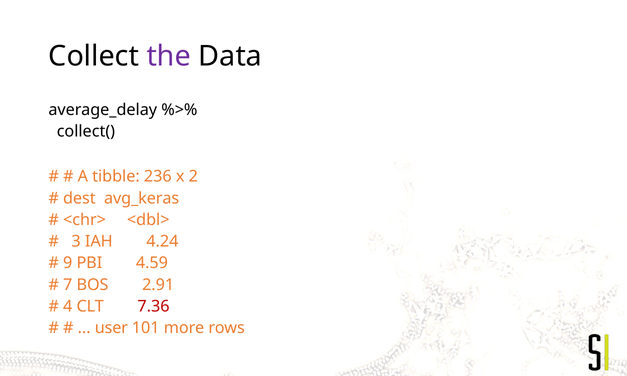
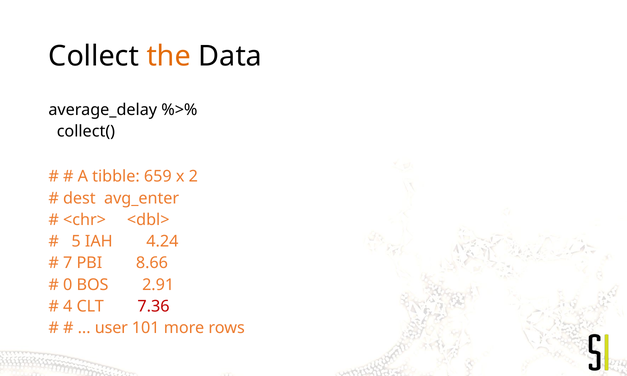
the colour: purple -> orange (169, 56)
236: 236 -> 659 (158, 177)
avg_keras: avg_keras -> avg_enter (142, 198)
3: 3 -> 5 (76, 242)
9: 9 -> 7 (68, 263)
4.59: 4.59 -> 8.66 (152, 263)
7: 7 -> 0 (68, 285)
